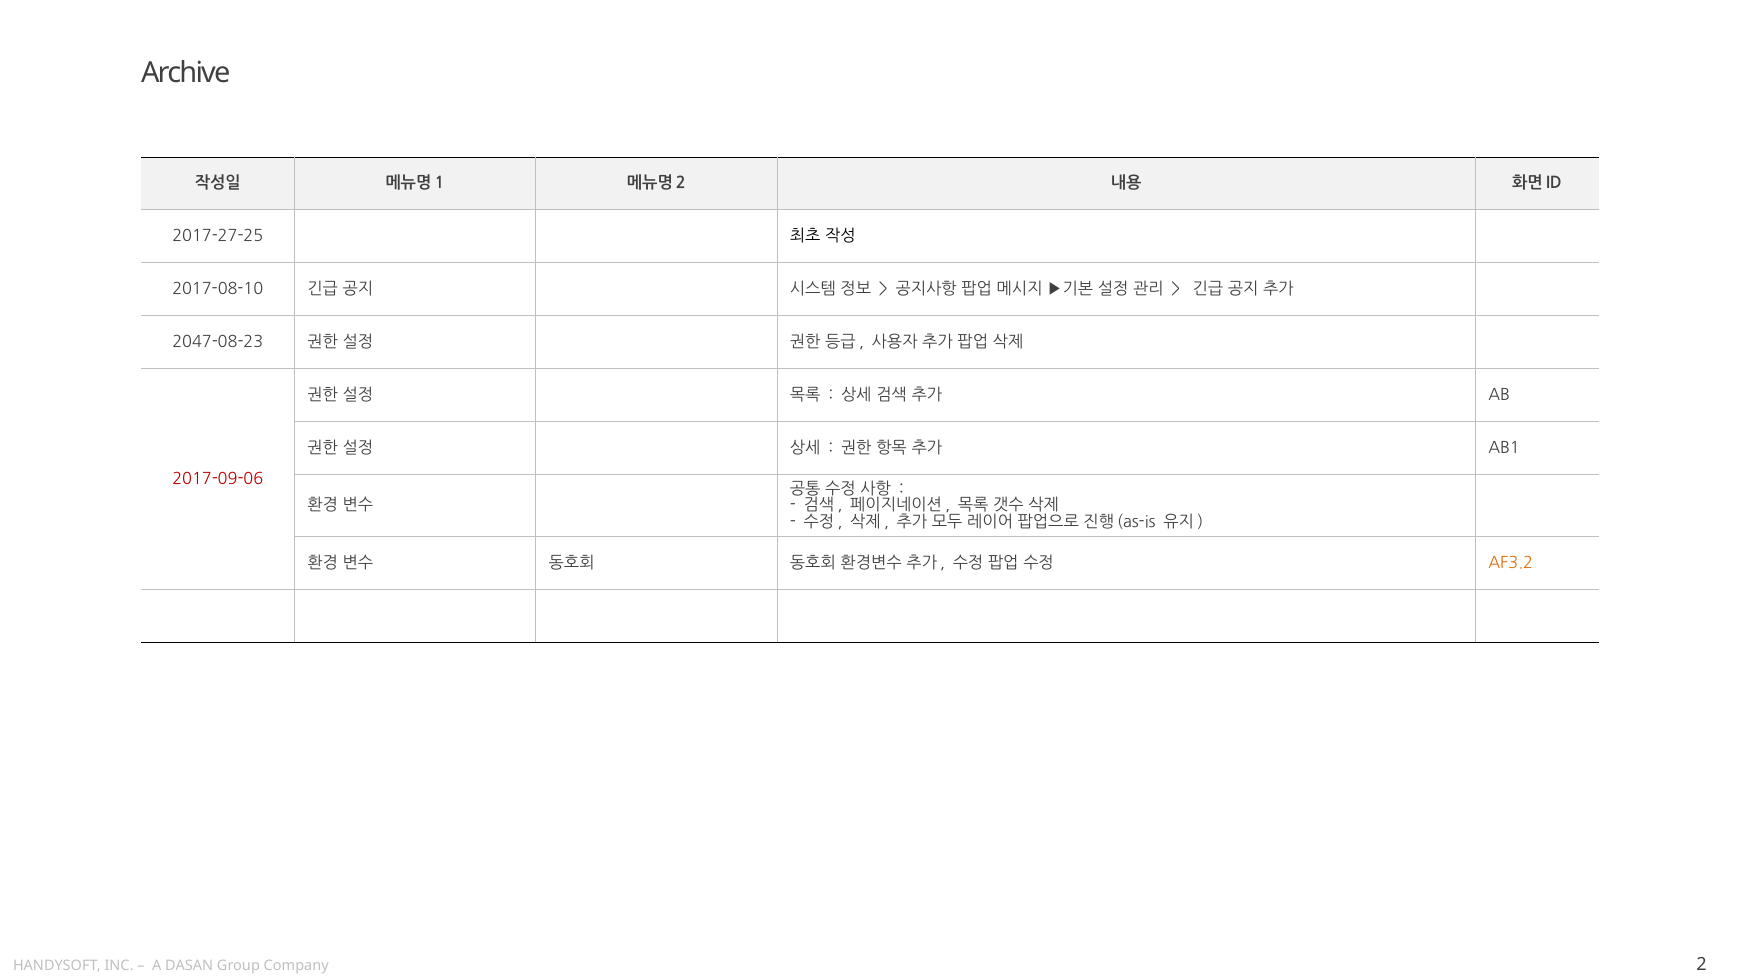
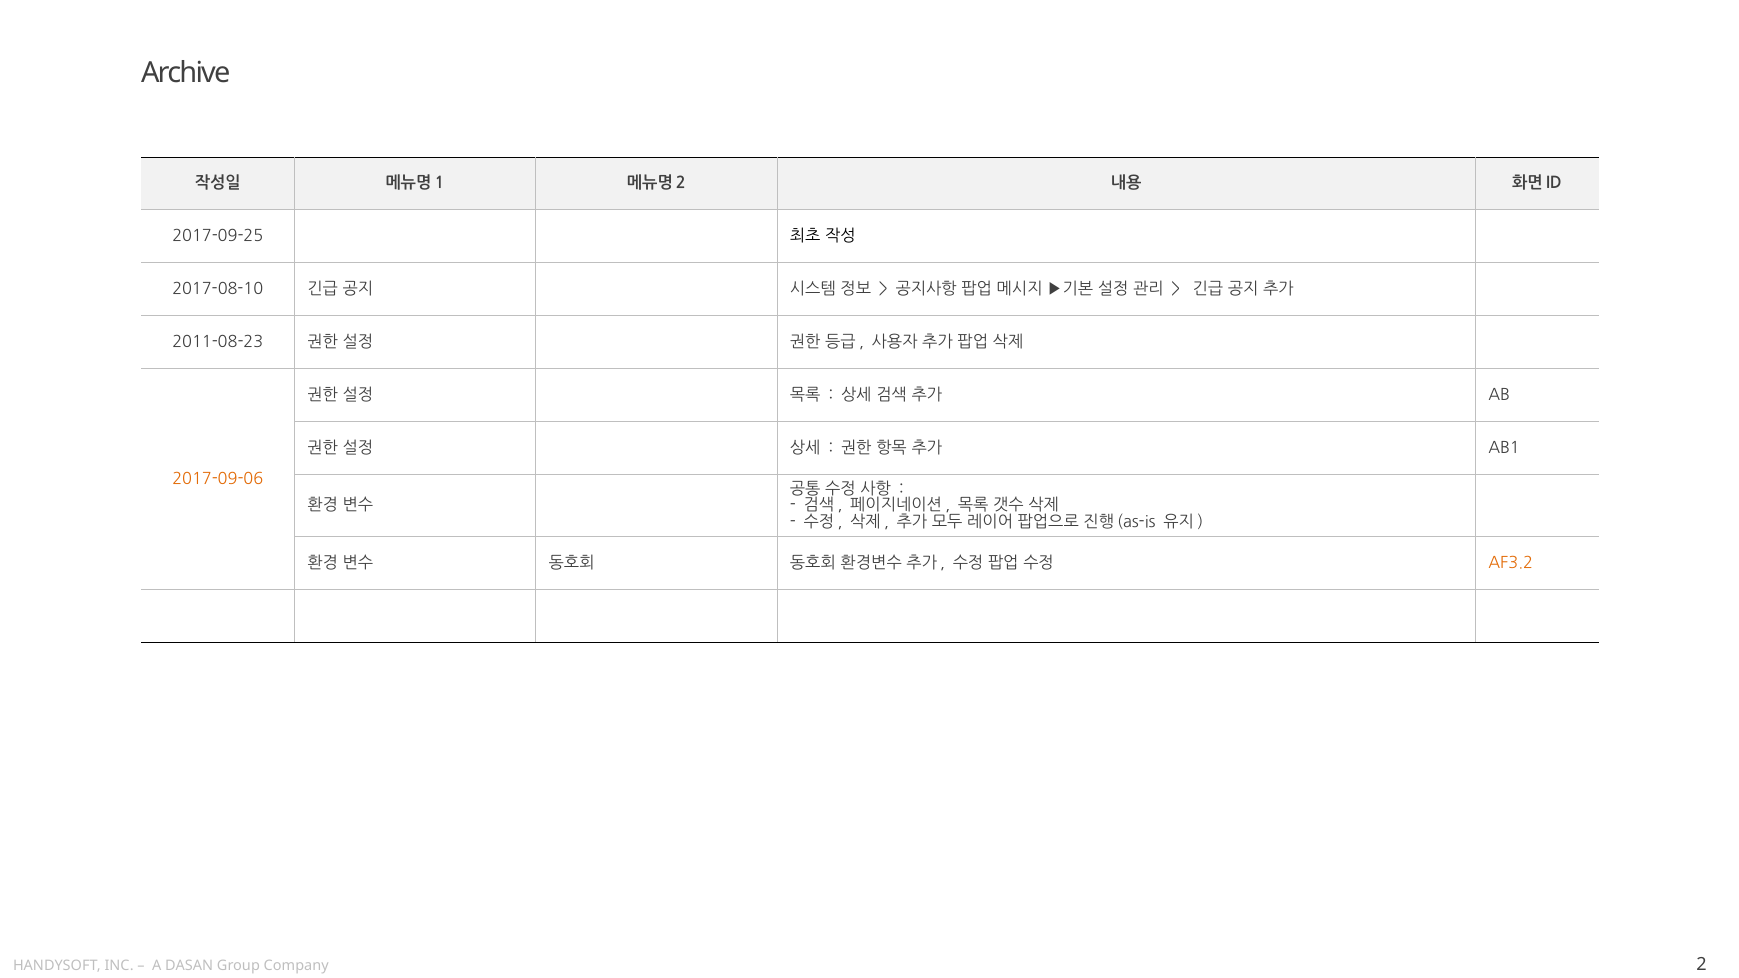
2017-27-25: 2017-27-25 -> 2017-09-25 (218, 237)
2047-08-23: 2047-08-23 -> 2011-08-23 (218, 342)
2017-09-06 colour: red -> orange (218, 479)
